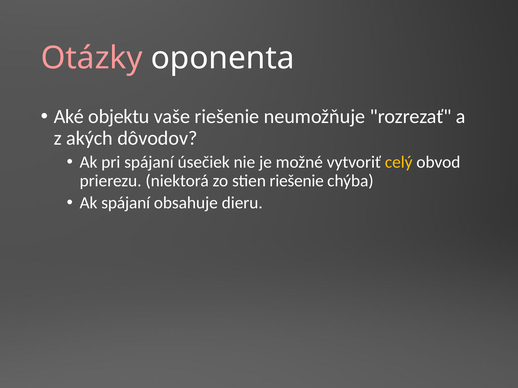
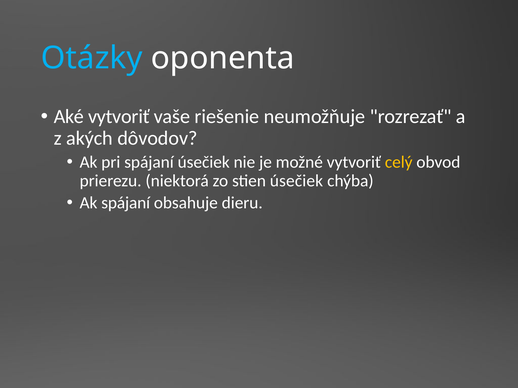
Otázky colour: pink -> light blue (92, 58)
Aké objektu: objektu -> vytvoriť (119, 117)
stien riešenie: riešenie -> úsečiek (296, 181)
